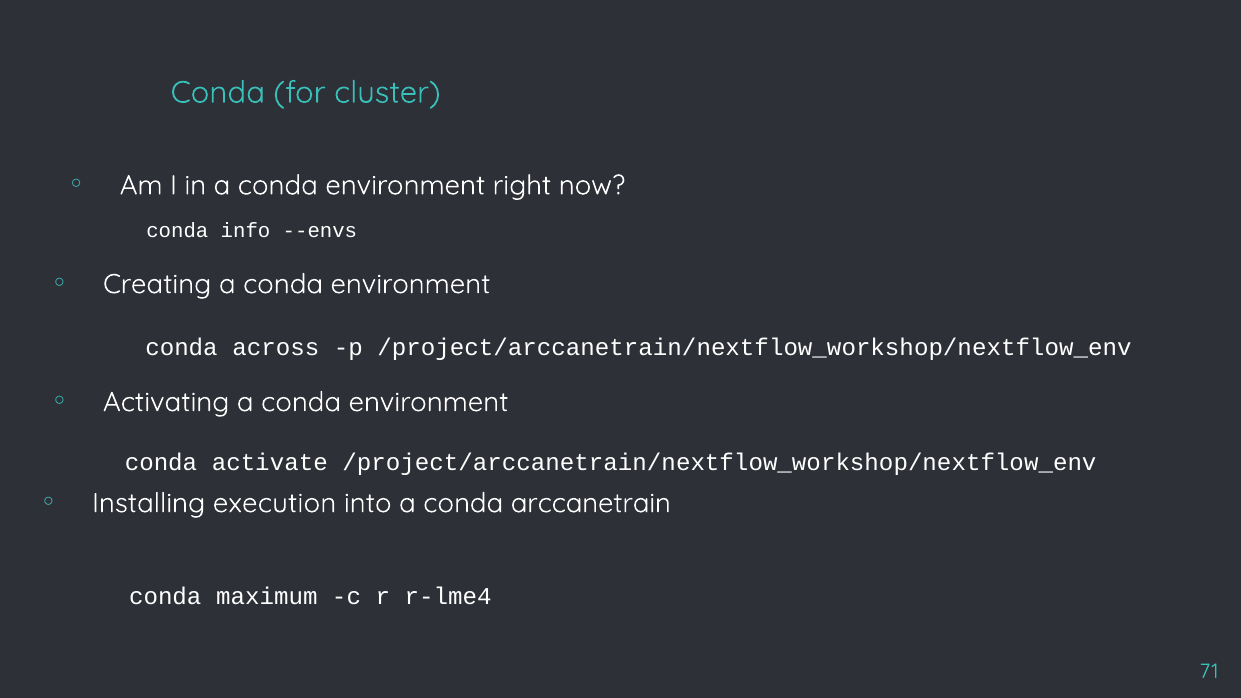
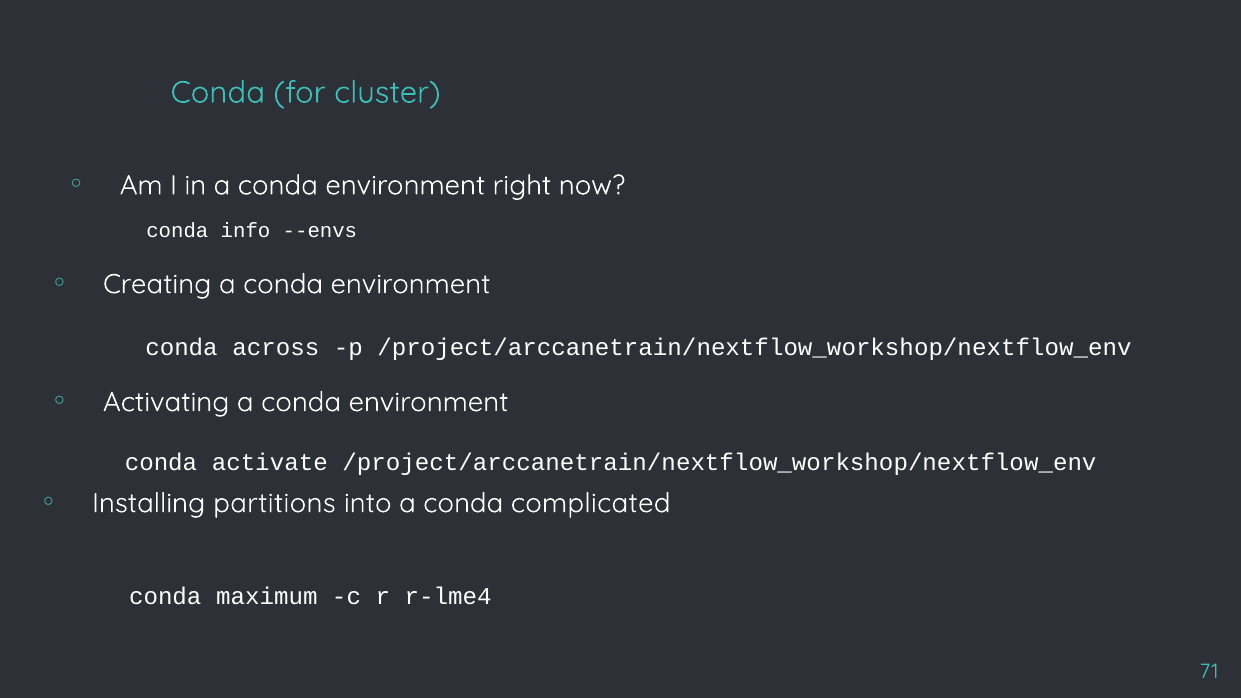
execution: execution -> partitions (274, 503)
arccanetrain: arccanetrain -> complicated (591, 503)
